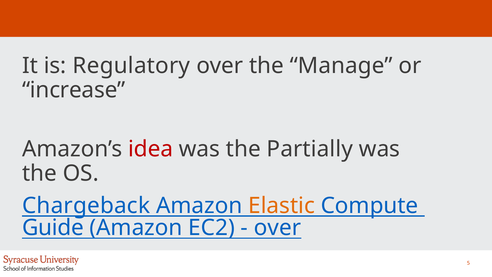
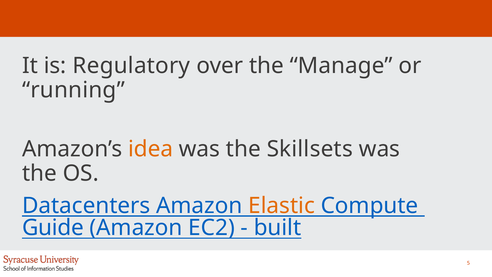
increase: increase -> running (73, 90)
idea colour: red -> orange (151, 149)
Partially: Partially -> Skillsets (310, 149)
Chargeback: Chargeback -> Datacenters (86, 205)
over: over -> built (277, 228)
